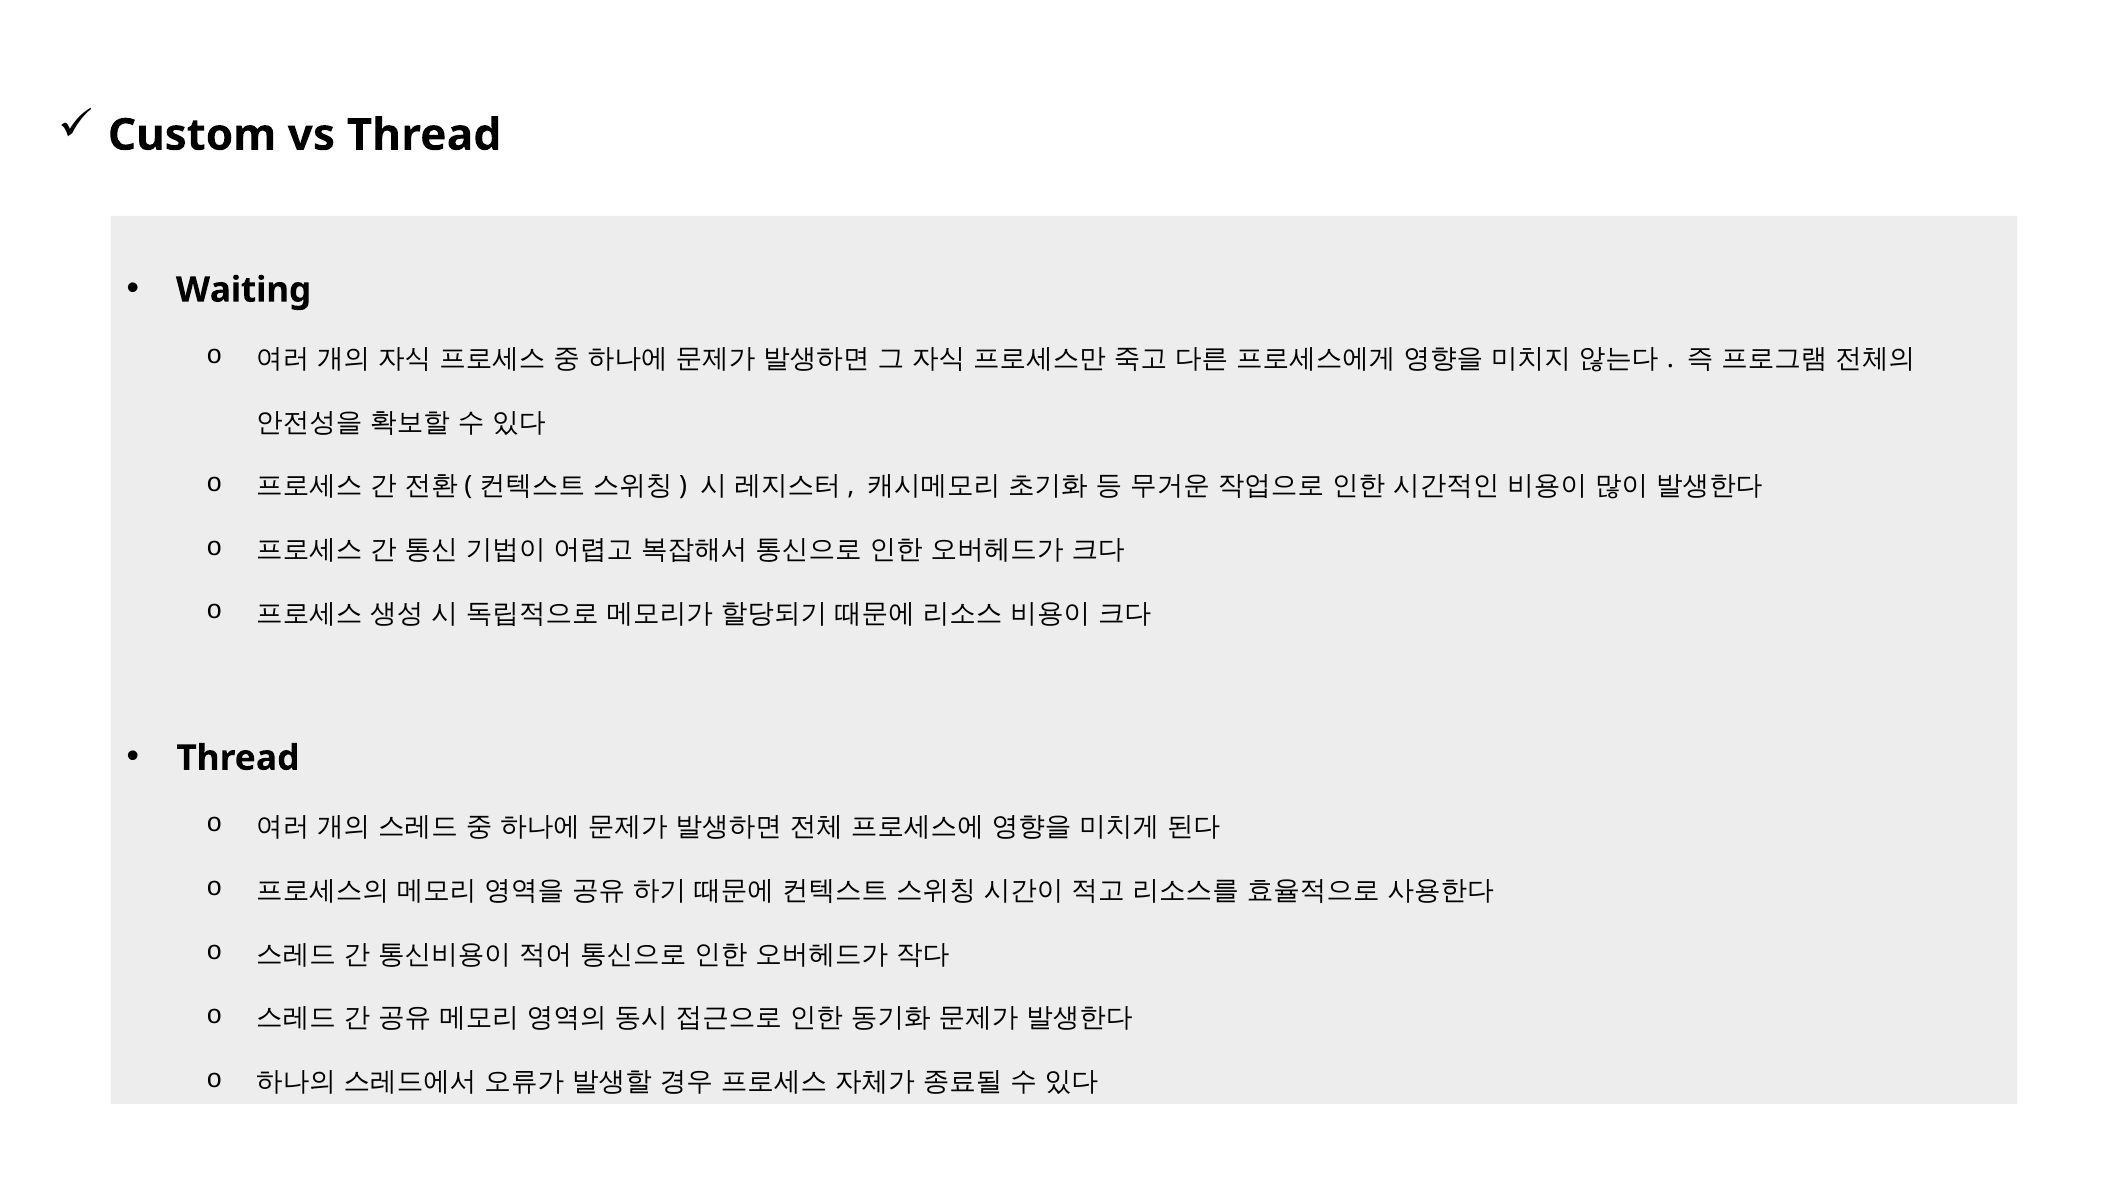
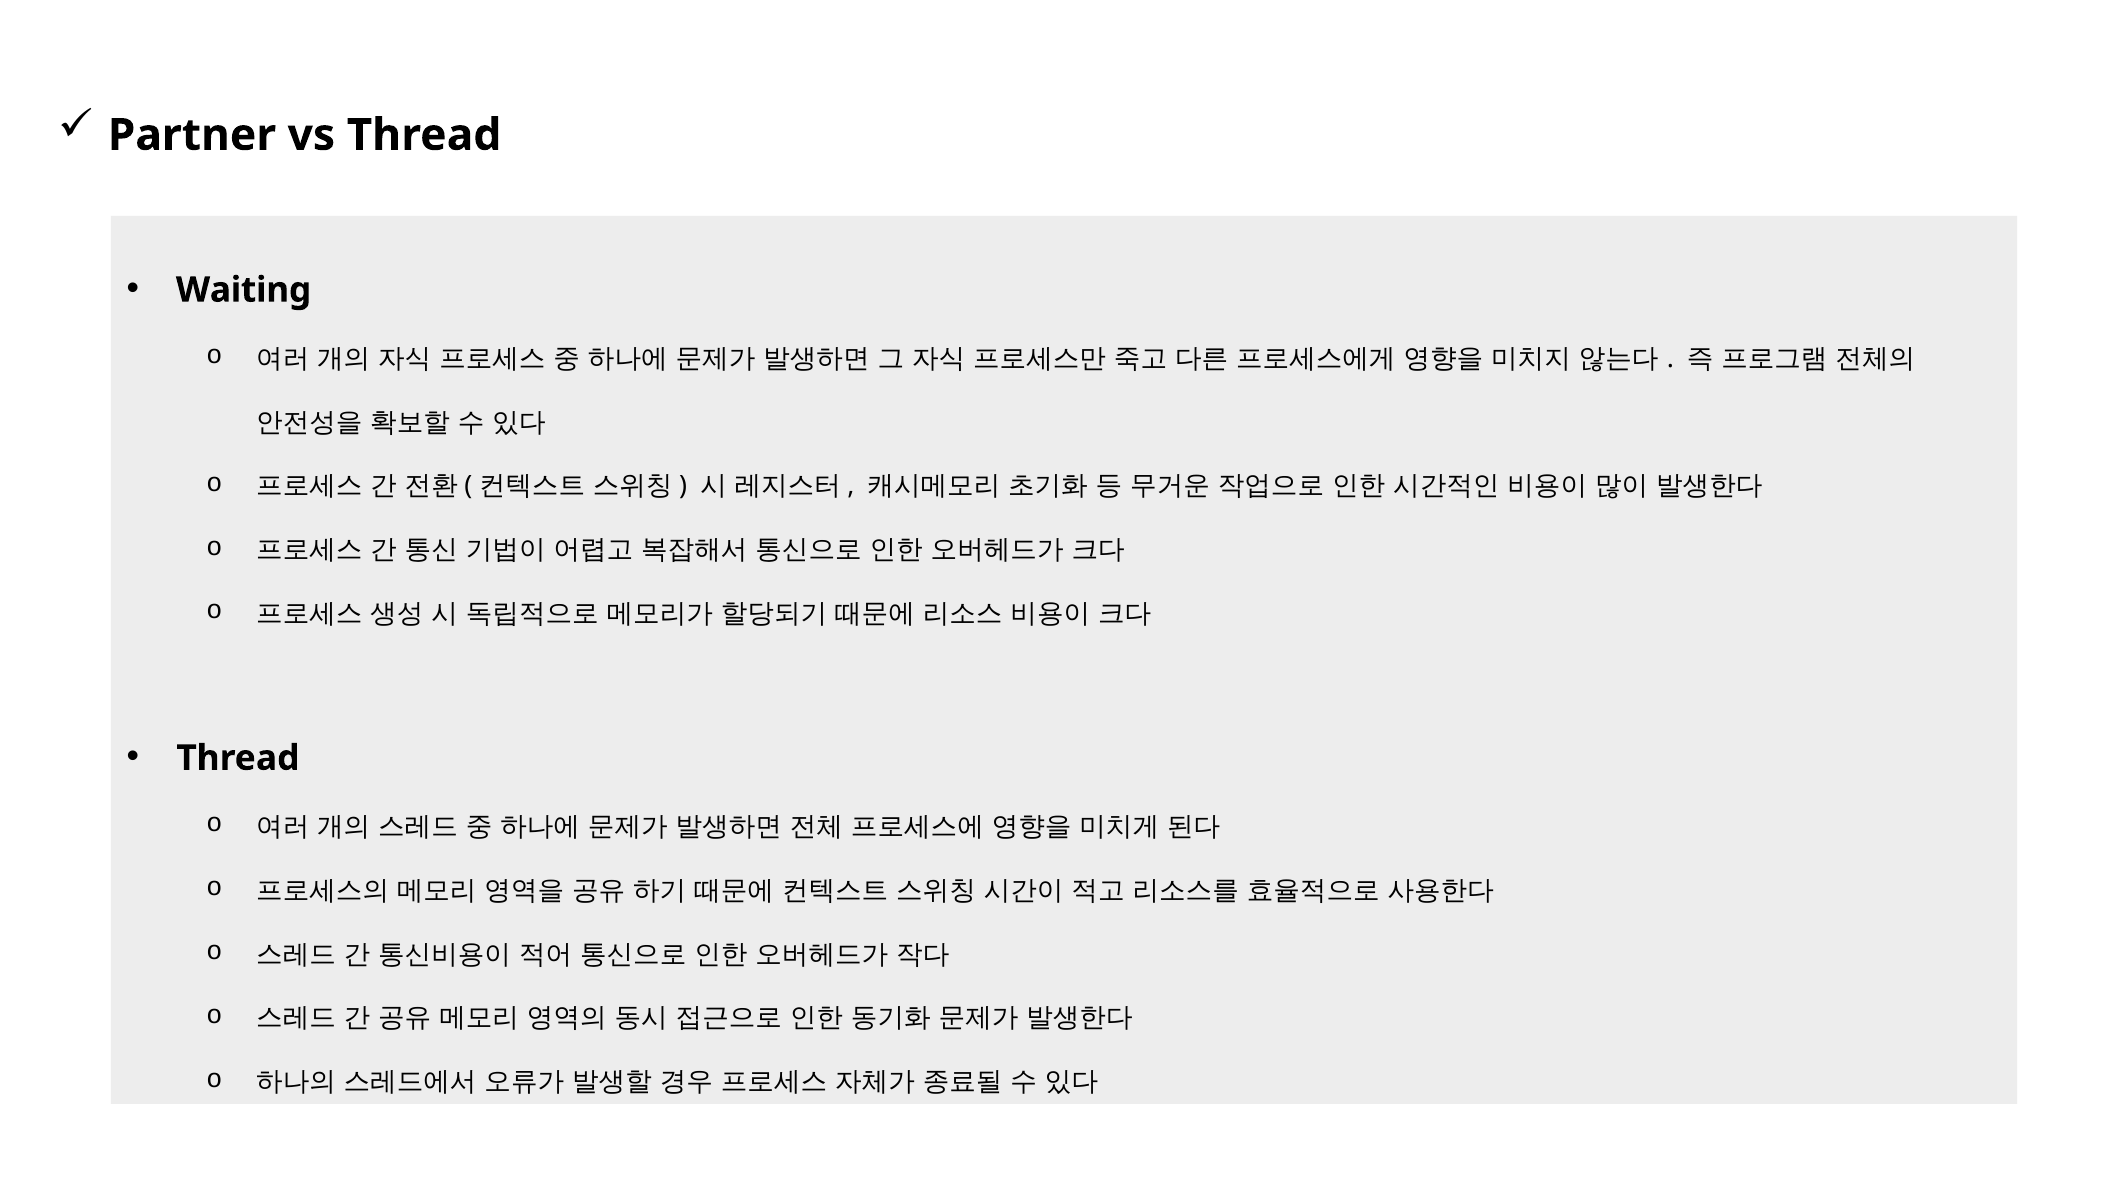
Custom: Custom -> Partner (192, 135)
